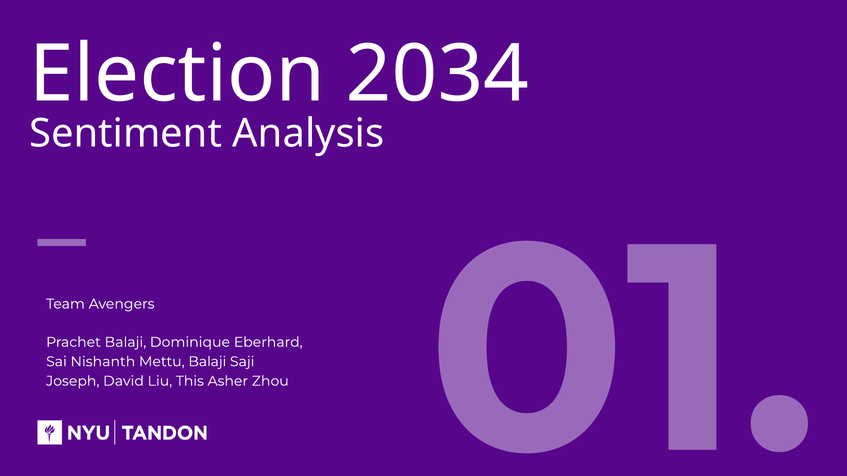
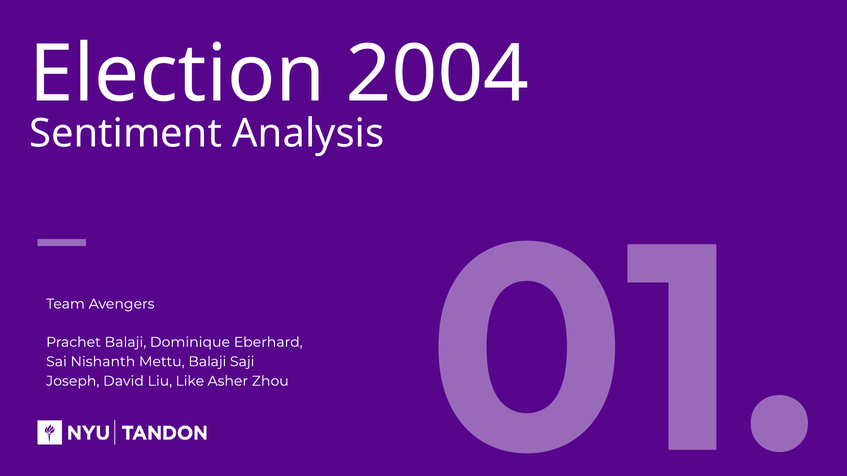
2034: 2034 -> 2004 (438, 74)
This: This -> Like (190, 381)
